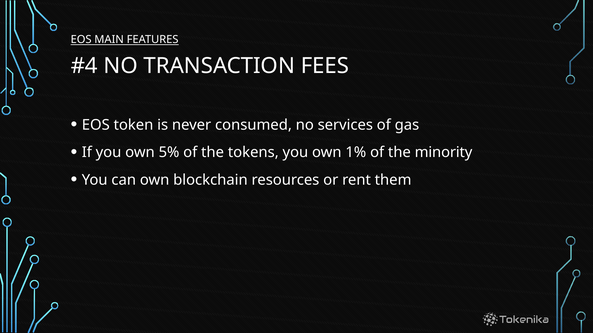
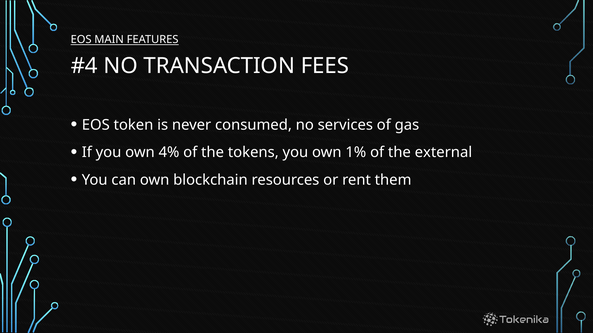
5%: 5% -> 4% (169, 153)
minority: minority -> external (443, 153)
